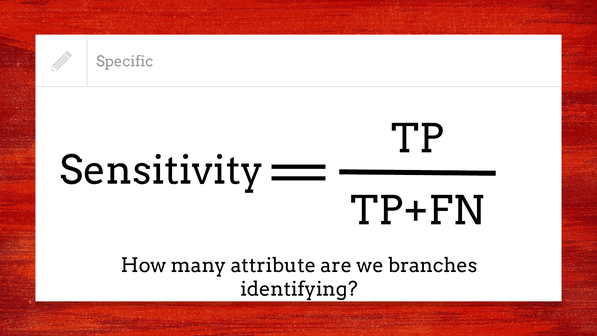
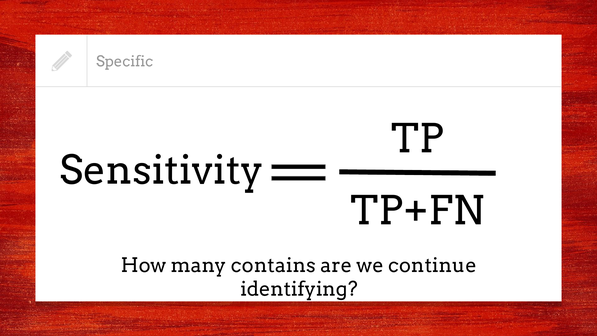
attribute: attribute -> contains (273, 265)
branches: branches -> continue (433, 265)
